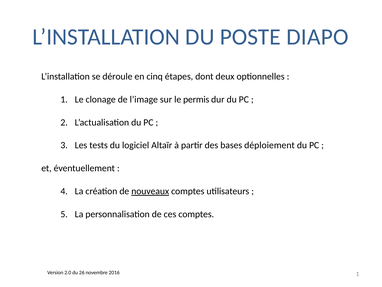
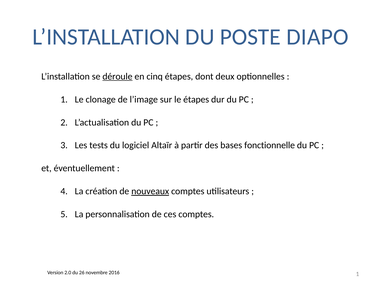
déroule underline: none -> present (117, 76)
le permis: permis -> étapes (196, 99)
déploiement: déploiement -> fonctionnelle (270, 145)
